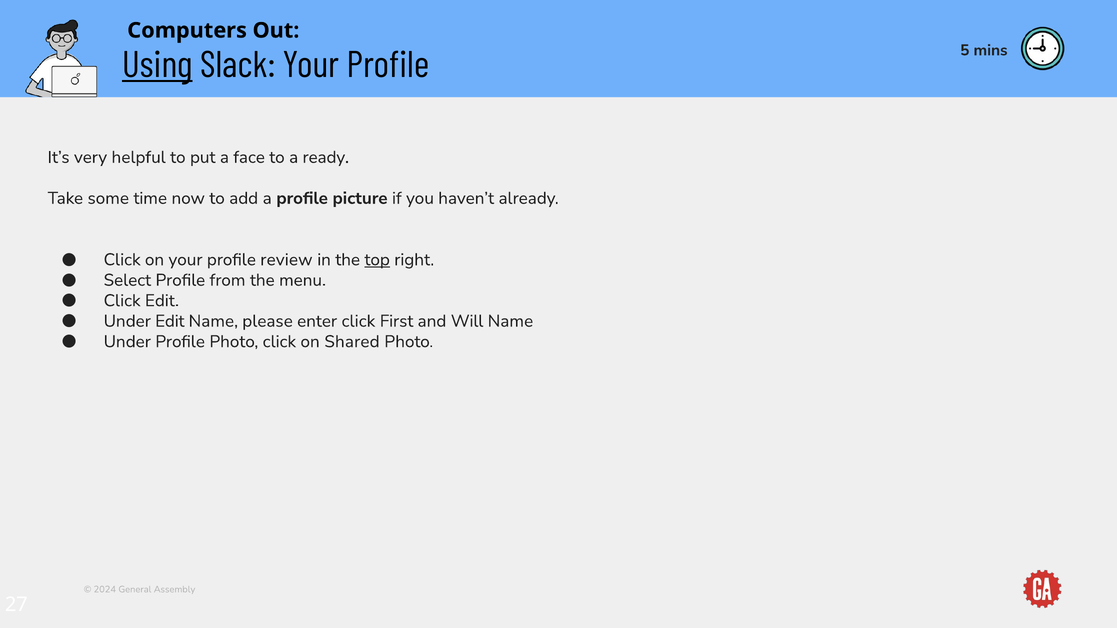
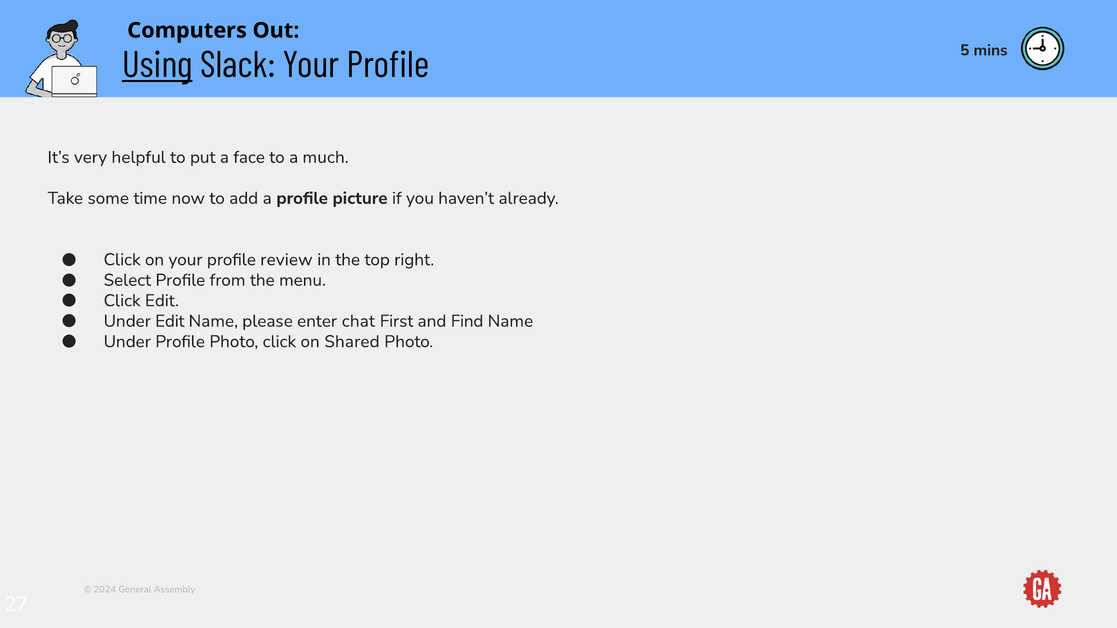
ready: ready -> much (326, 157)
top underline: present -> none (377, 260)
enter click: click -> chat (358, 321)
Will: Will -> Find (467, 321)
